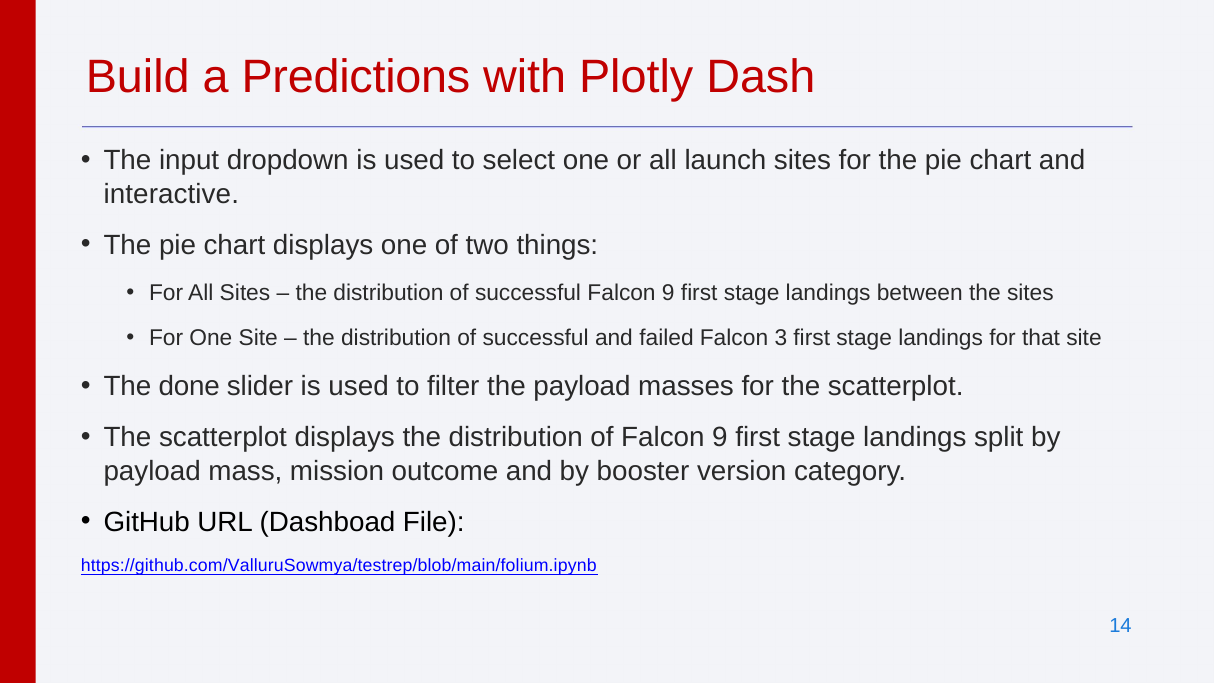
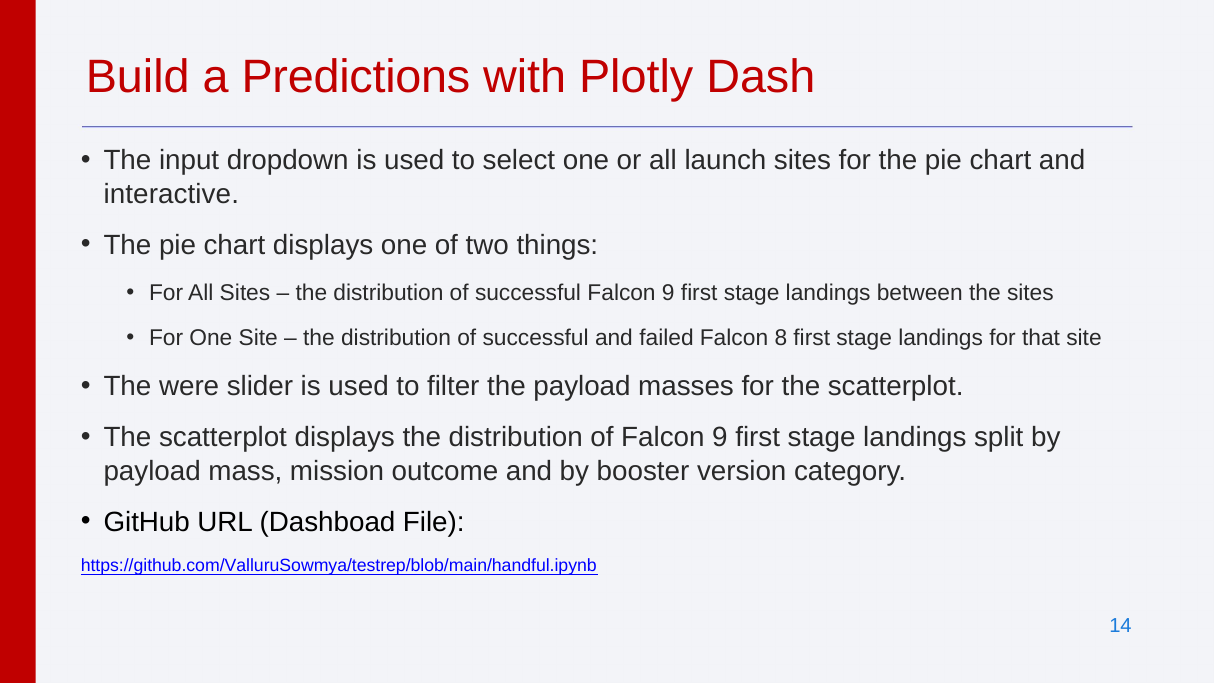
3: 3 -> 8 (781, 338)
done: done -> were (189, 386)
https://github.com/ValluruSowmya/testrep/blob/main/folium.ipynb: https://github.com/ValluruSowmya/testrep/blob/main/folium.ipynb -> https://github.com/ValluruSowmya/testrep/blob/main/handful.ipynb (339, 566)
